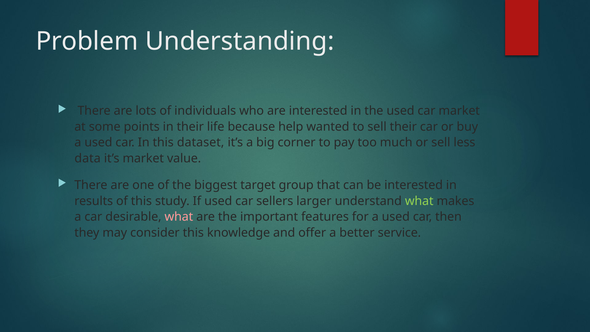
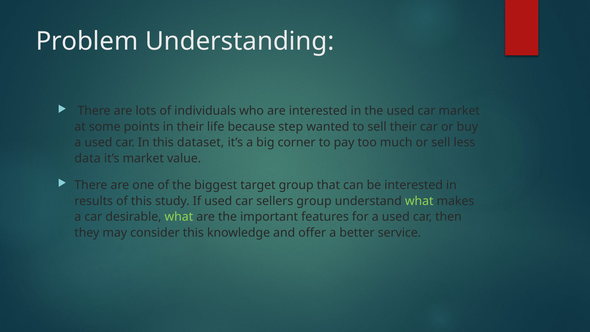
help: help -> step (291, 127)
sellers larger: larger -> group (314, 201)
what colour: pink -> light green (179, 217)
